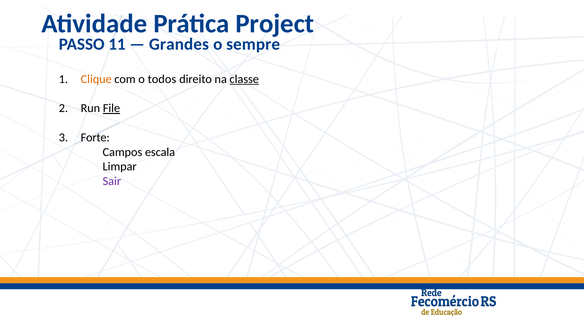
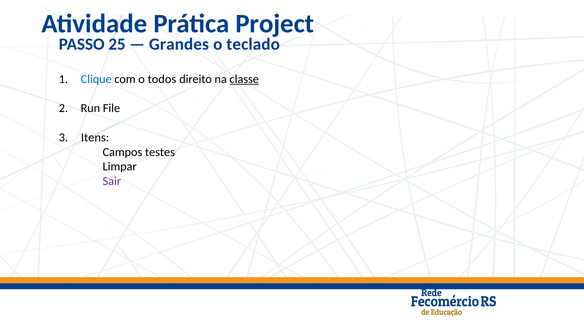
11: 11 -> 25 (117, 44)
sempre: sempre -> teclado (253, 44)
Clique colour: orange -> blue (96, 79)
File underline: present -> none (111, 108)
Forte: Forte -> Itens (95, 138)
escala: escala -> testes (160, 152)
